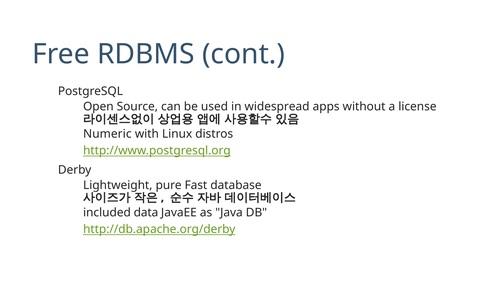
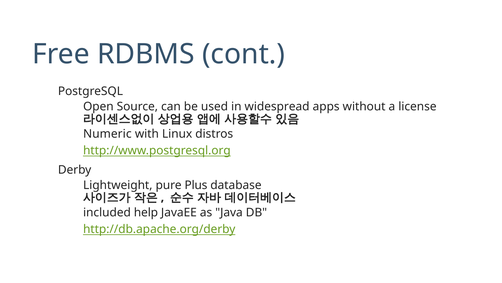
Fast: Fast -> Plus (196, 185)
data: data -> help (146, 212)
